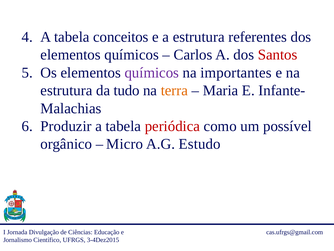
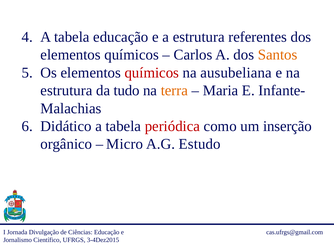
tabela conceitos: conceitos -> educação (121, 37)
Santos colour: red -> orange (278, 55)
químicos colour: purple -> red (152, 73)
importantes: importantes -> ausubeliana (236, 73)
Produzir: Produzir -> Didático (66, 126)
possível: possível -> inserção (287, 126)
